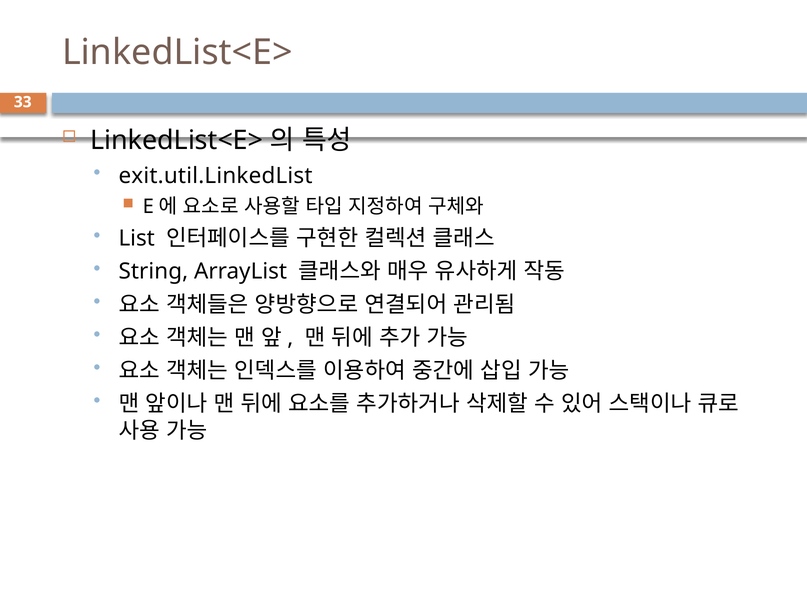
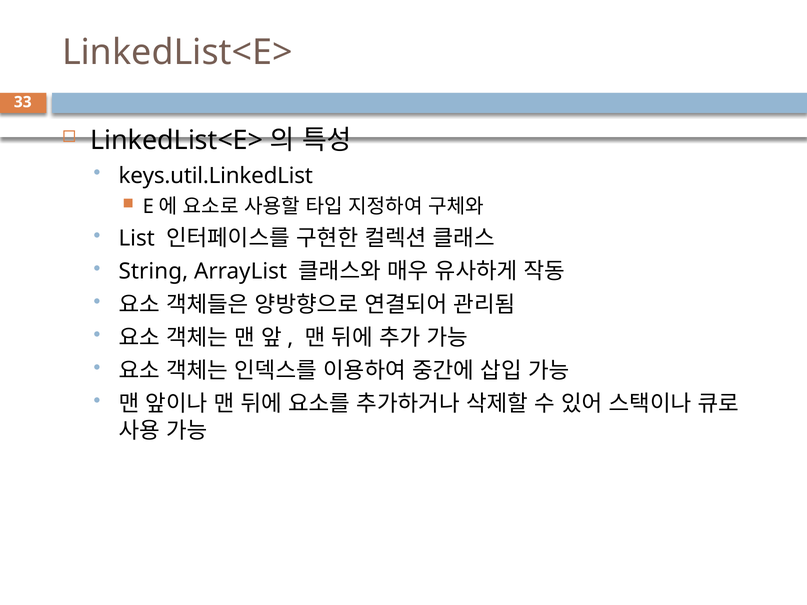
exit.util.LinkedList: exit.util.LinkedList -> keys.util.LinkedList (216, 176)
